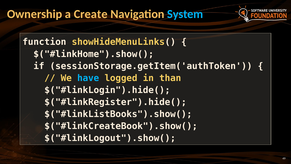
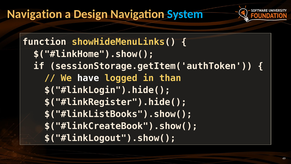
Ownership: Ownership -> Navigation (35, 14)
Create: Create -> Design (91, 14)
have colour: light blue -> white (88, 78)
